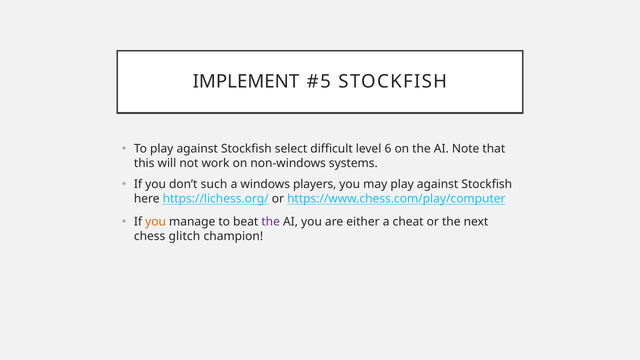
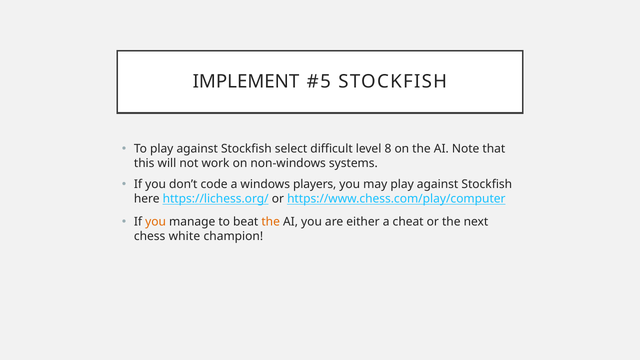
6: 6 -> 8 (388, 149)
such: such -> code (214, 184)
the colour: purple -> orange (271, 222)
glitch: glitch -> white (184, 236)
